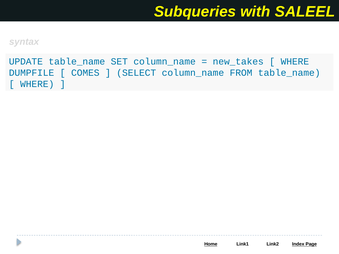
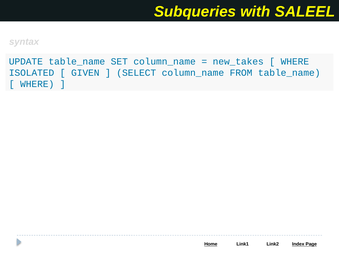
DUMPFILE: DUMPFILE -> ISOLATED (32, 73)
COMES: COMES -> GIVEN (85, 73)
